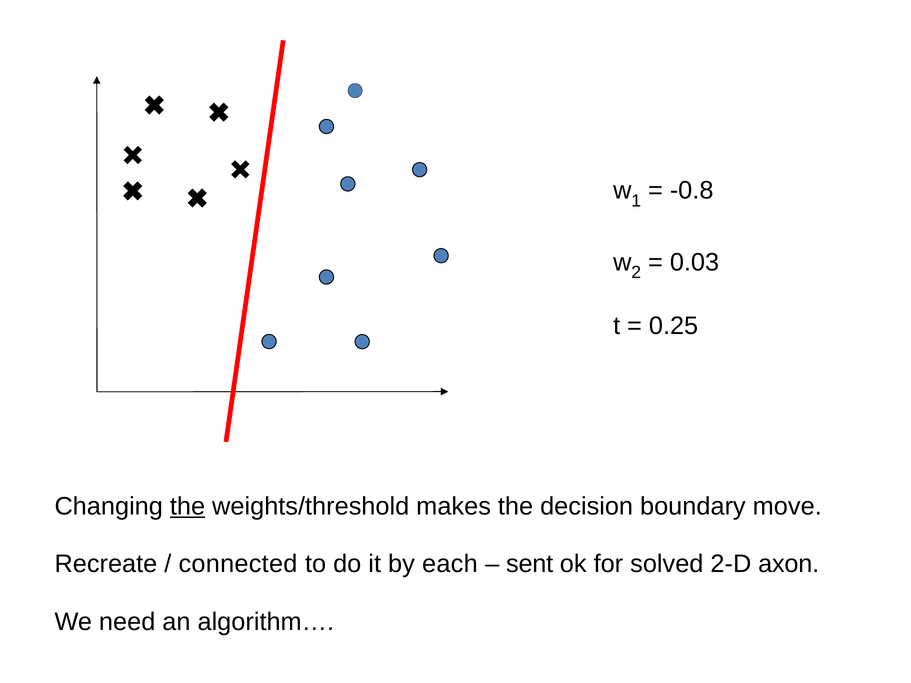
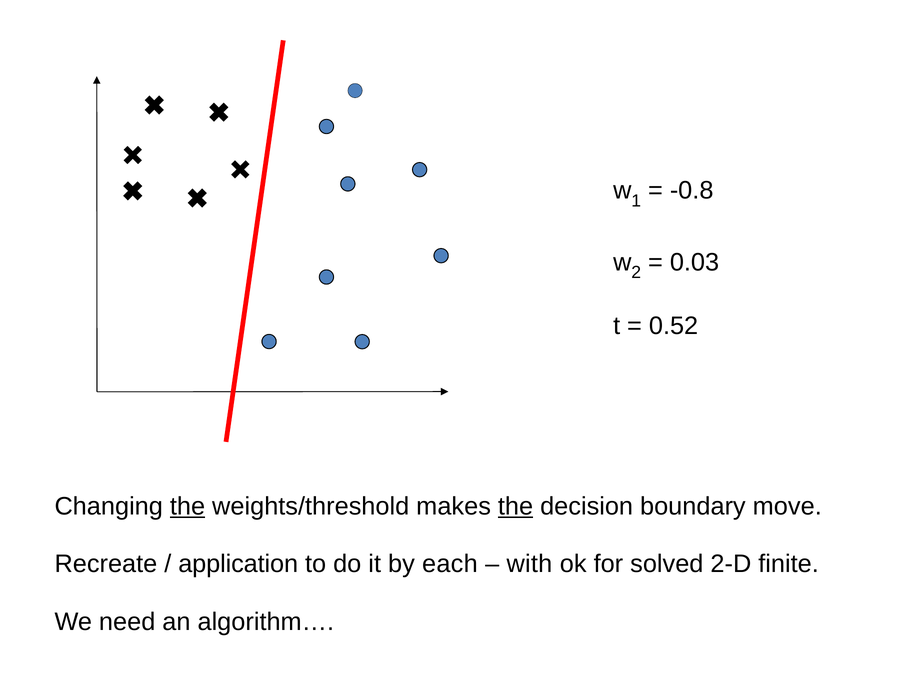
0.25: 0.25 -> 0.52 (674, 326)
the underline: none -> present (516, 507)
connected: connected -> application (238, 564)
sent: sent -> with (529, 564)
axon: axon -> finite (789, 564)
